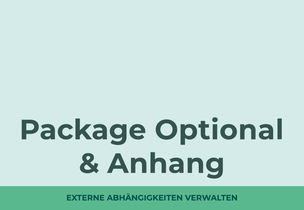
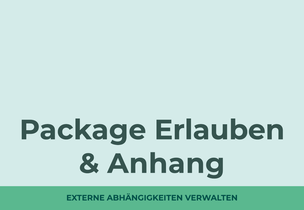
Optional: Optional -> Erlauben (219, 130)
